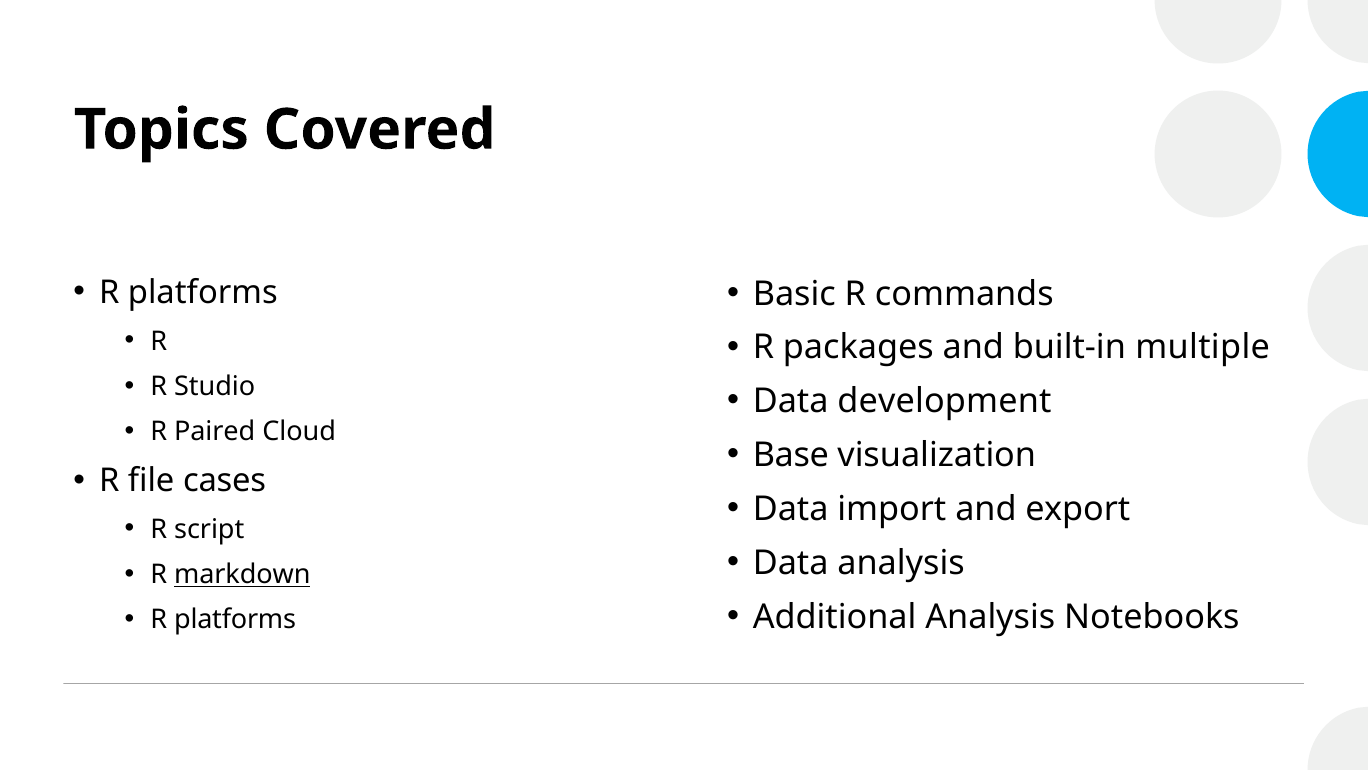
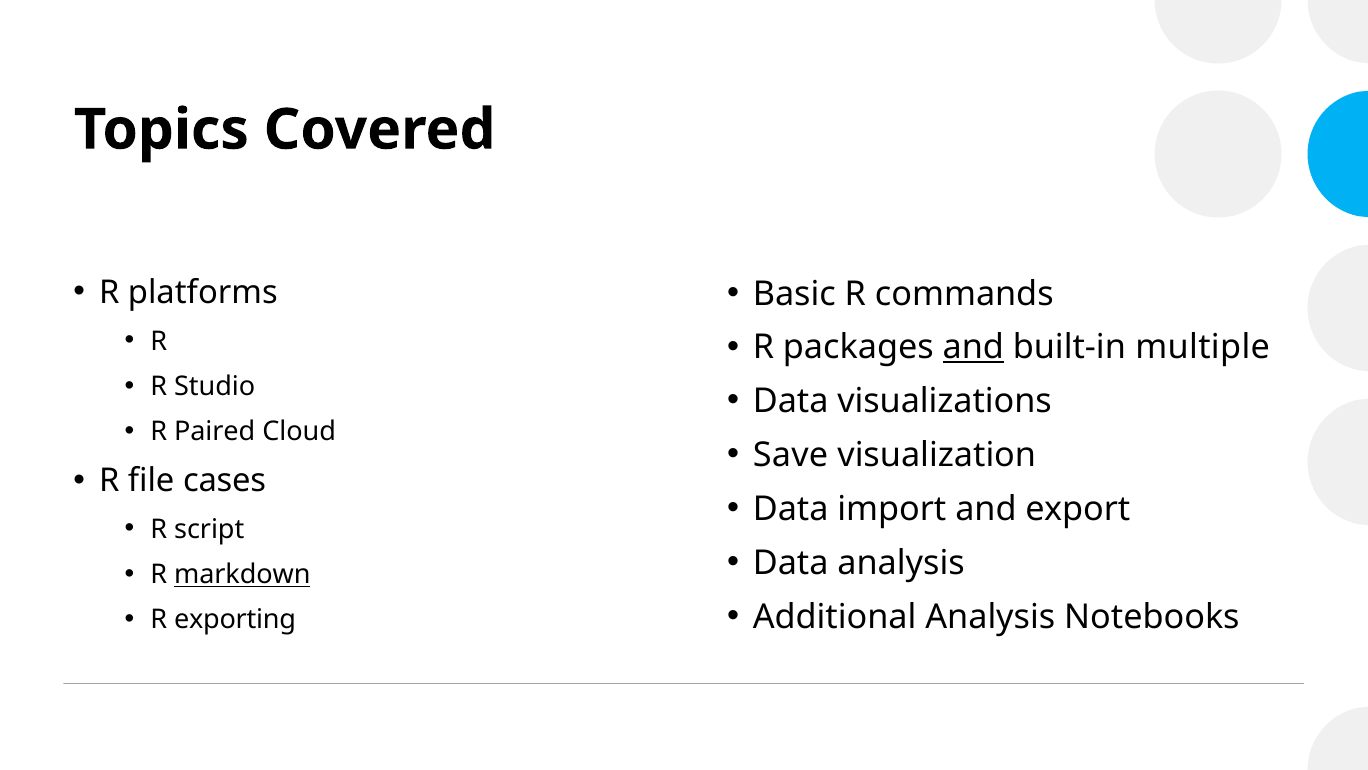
and underline: none -> present (973, 347)
development: development -> visualizations (945, 401)
Base: Base -> Save (791, 455)
platforms: platforms -> exporting (235, 620)
